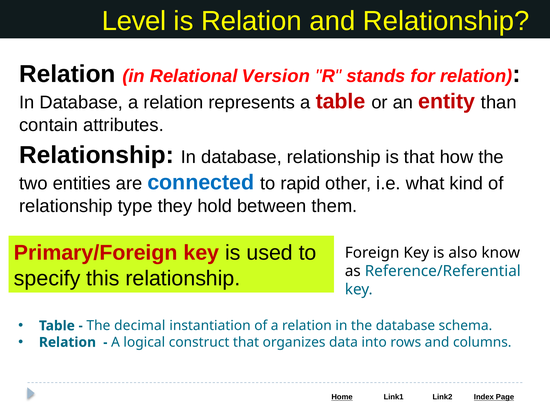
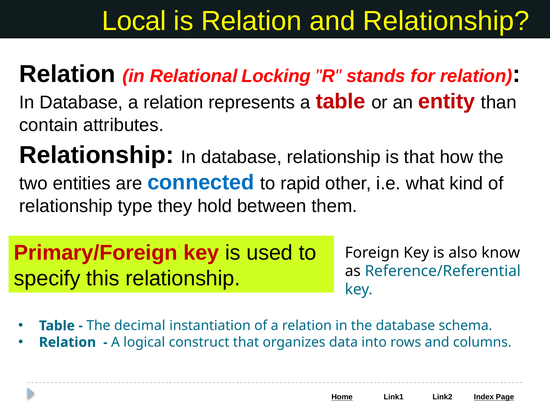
Level: Level -> Local (134, 21)
Version: Version -> Locking (276, 76)
